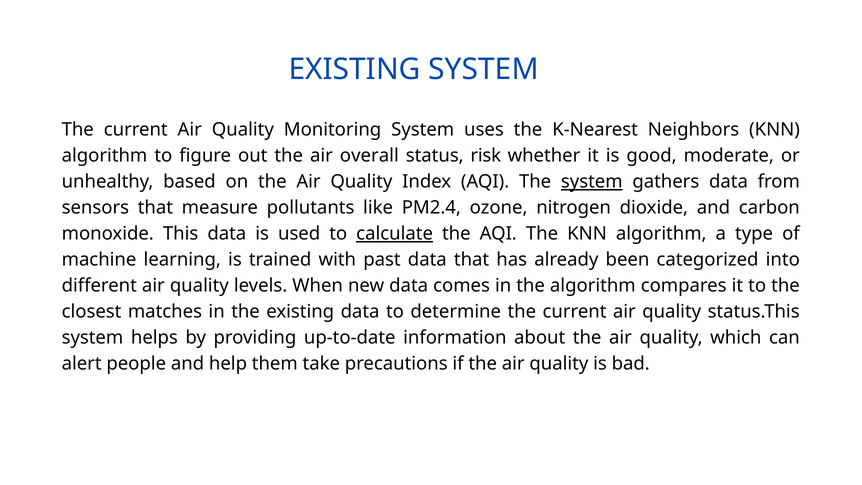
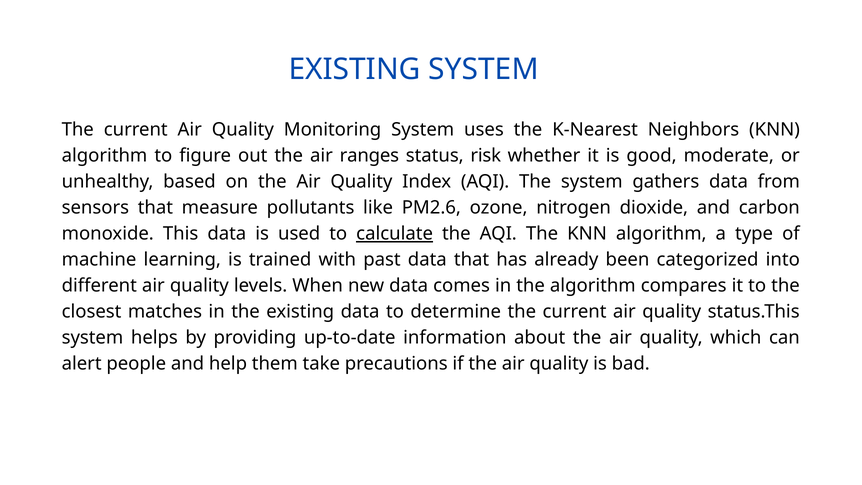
overall: overall -> ranges (369, 156)
system underline: present -> none (592, 182)
PM2.4: PM2.4 -> PM2.6 (431, 208)
